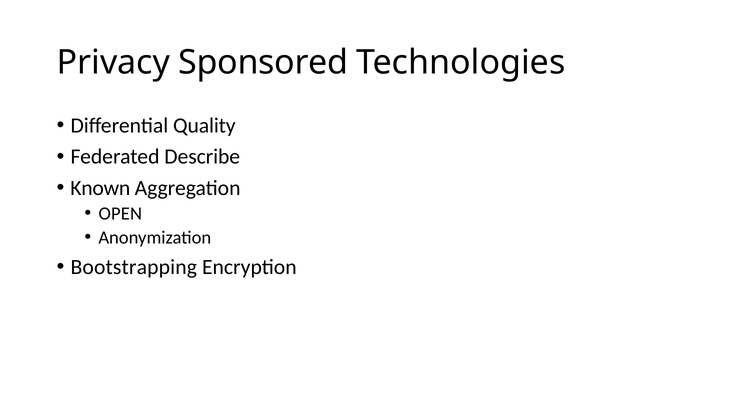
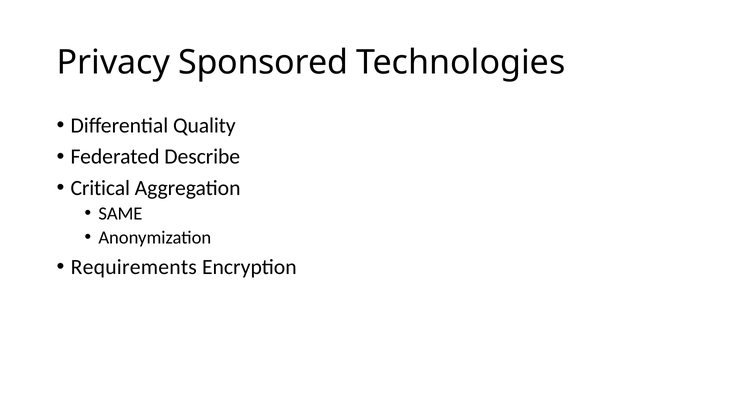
Known: Known -> Critical (100, 188)
OPEN: OPEN -> SAME (120, 214)
Bootstrapping: Bootstrapping -> Requirements (134, 267)
